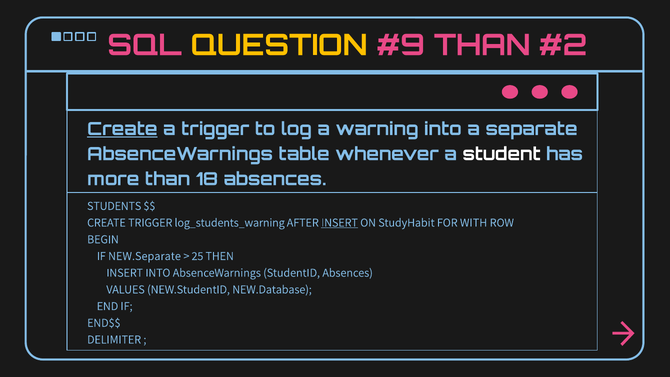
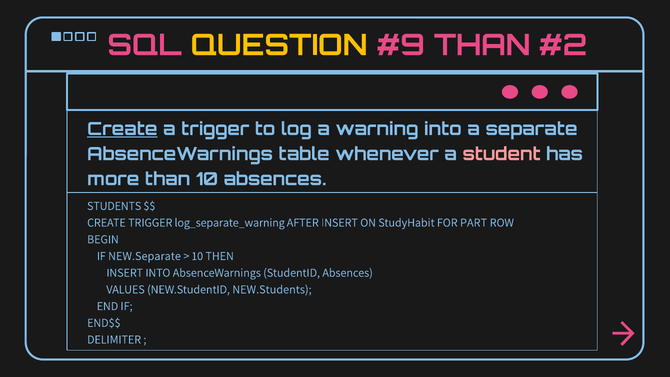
student colour: white -> pink (501, 154)
than 18: 18 -> 10 (207, 179)
log_students_warning: log_students_warning -> log_separate_warning (230, 223)
INSERT underline: present -> none (340, 223)
WITH: WITH -> PART (474, 223)
25: 25 -> 10 (197, 256)
NEW.Database: NEW.Database -> NEW.Students (272, 289)
